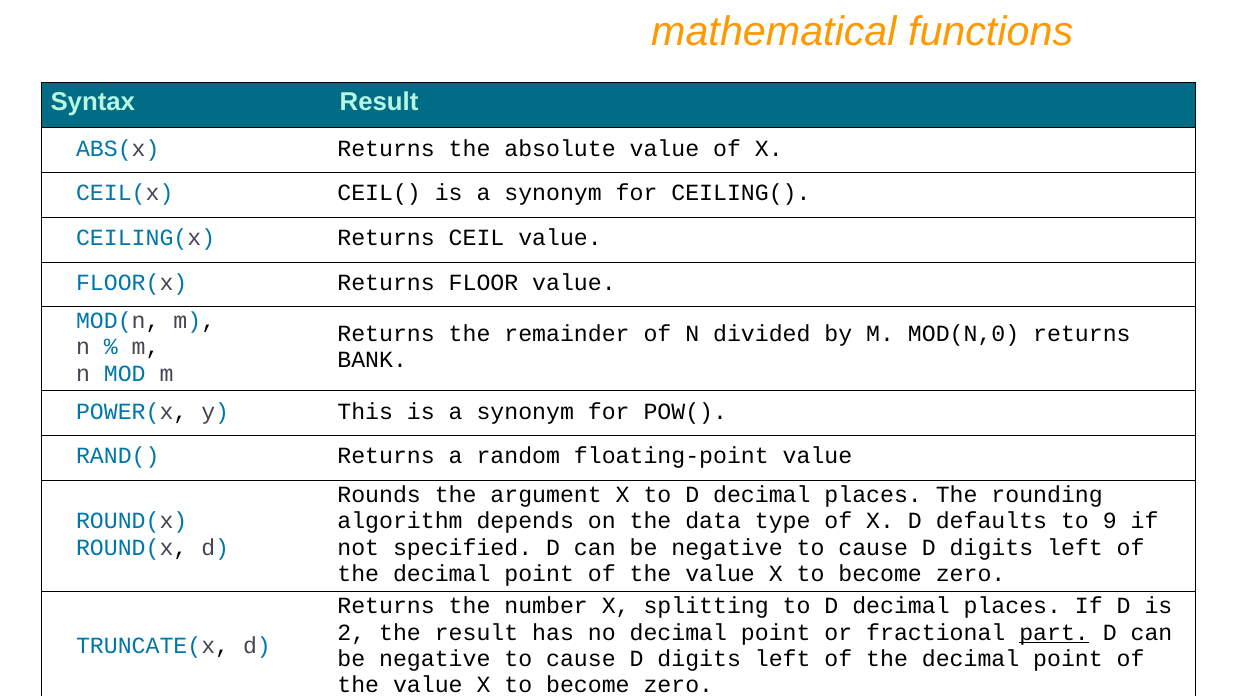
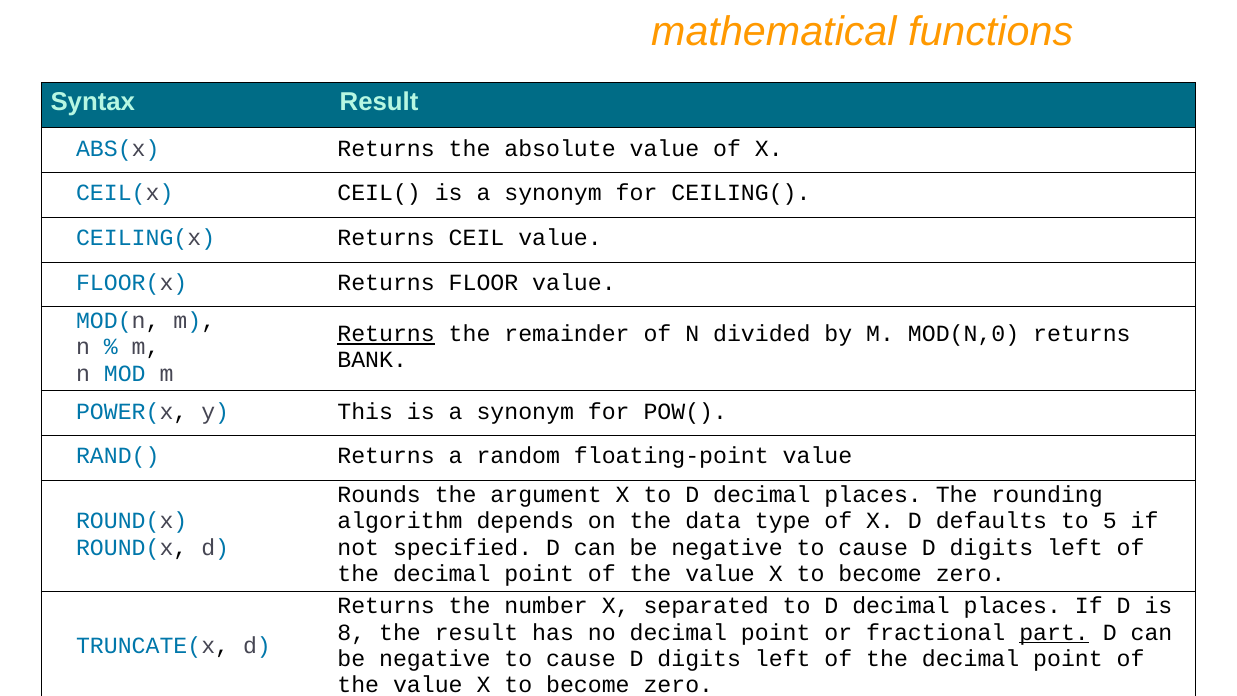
Returns underline: none -> present (386, 334)
9: 9 -> 5 (1110, 521)
splitting: splitting -> separated (706, 606)
2: 2 -> 8 (351, 632)
